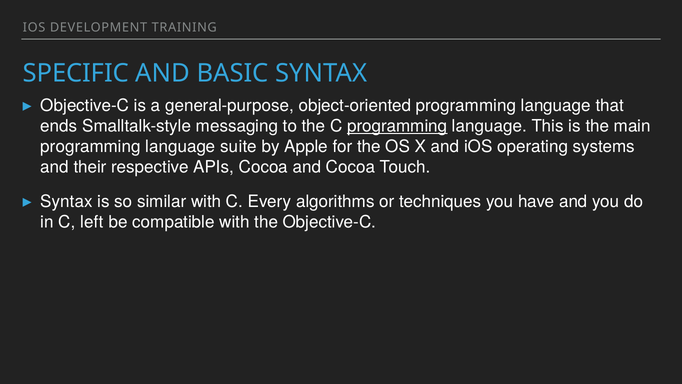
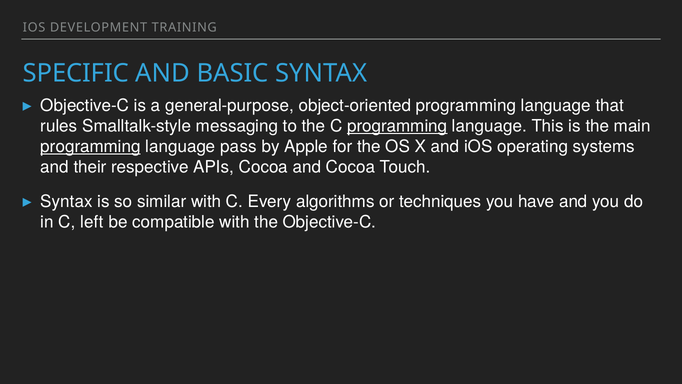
ends: ends -> rules (59, 126)
programming underline: none -> present (91, 147)
suite: suite -> pass (239, 147)
